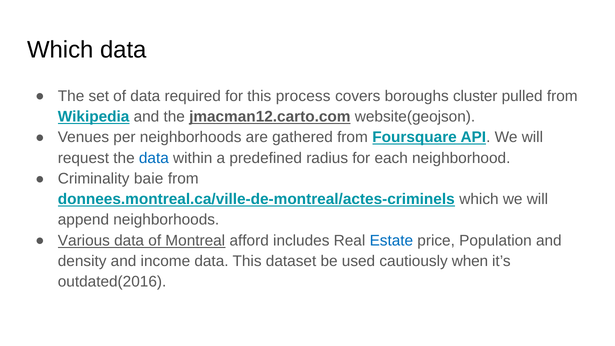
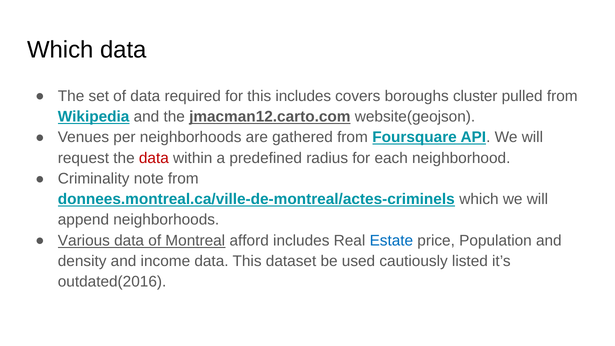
this process: process -> includes (303, 96)
data colour: blue -> red (154, 158)
baie: baie -> note (149, 179)
when: when -> listed (470, 261)
